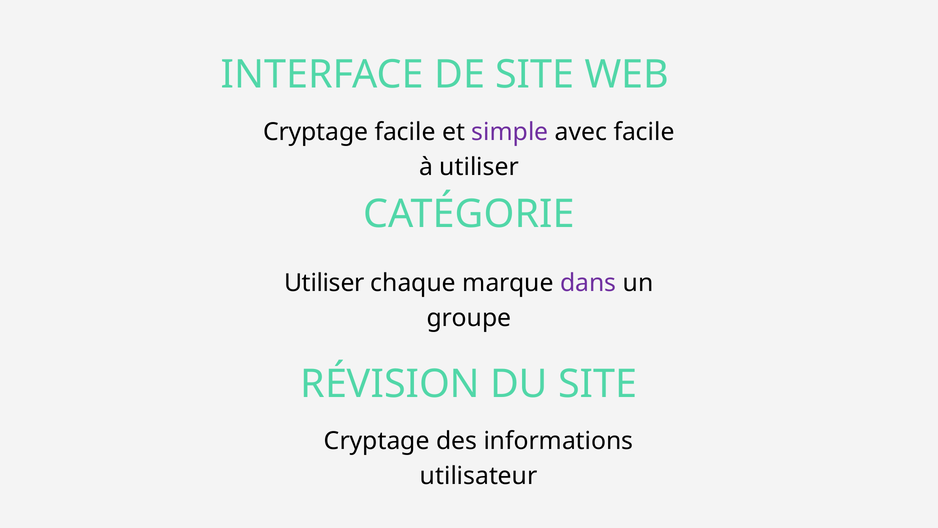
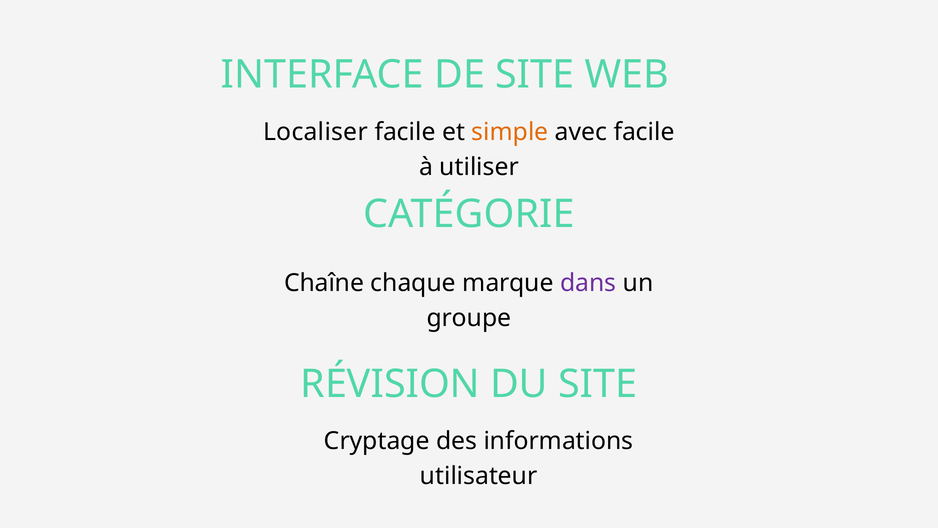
Cryptage: Cryptage -> Localiser (316, 132)
simple colour: purple -> orange (510, 132)
Utiliser: Utiliser -> Chaîne (324, 283)
